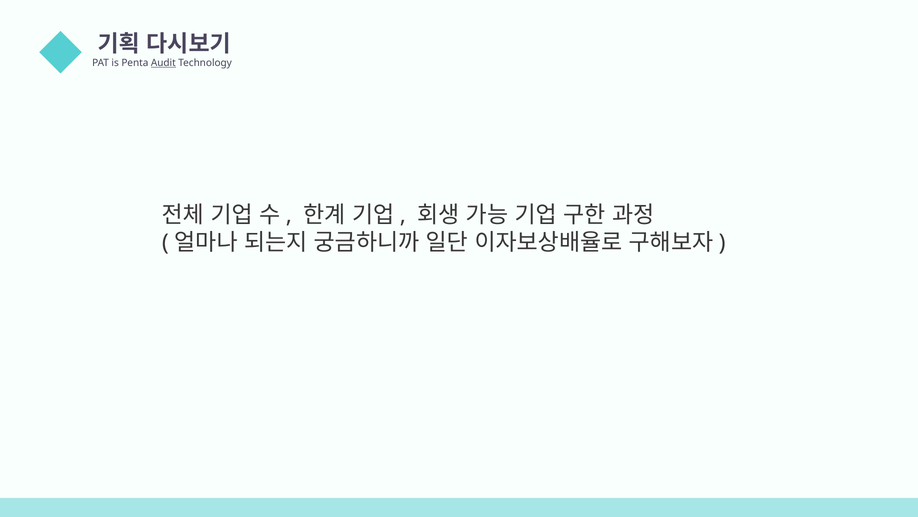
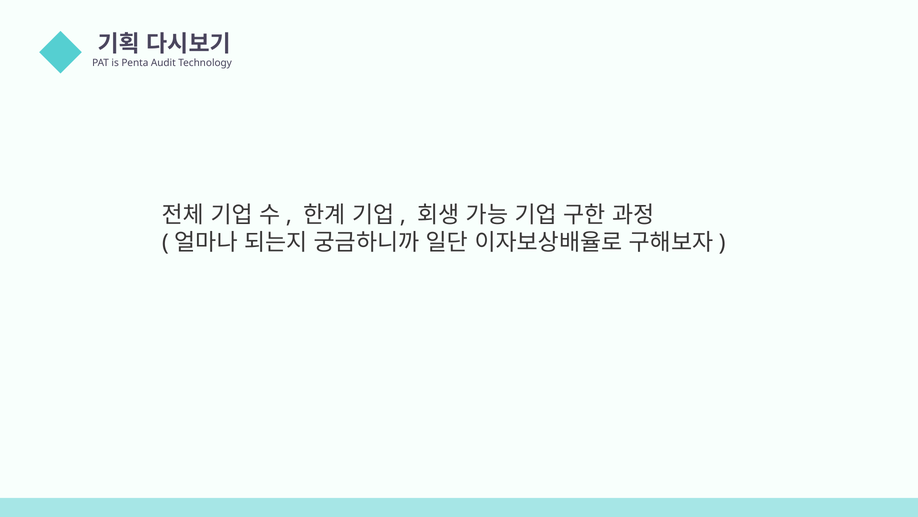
Audit underline: present -> none (163, 63)
